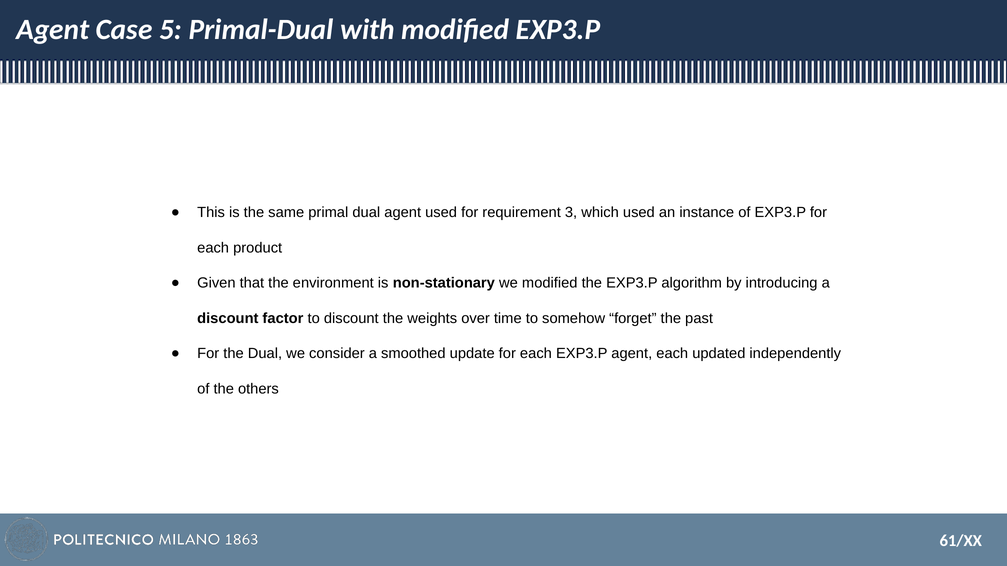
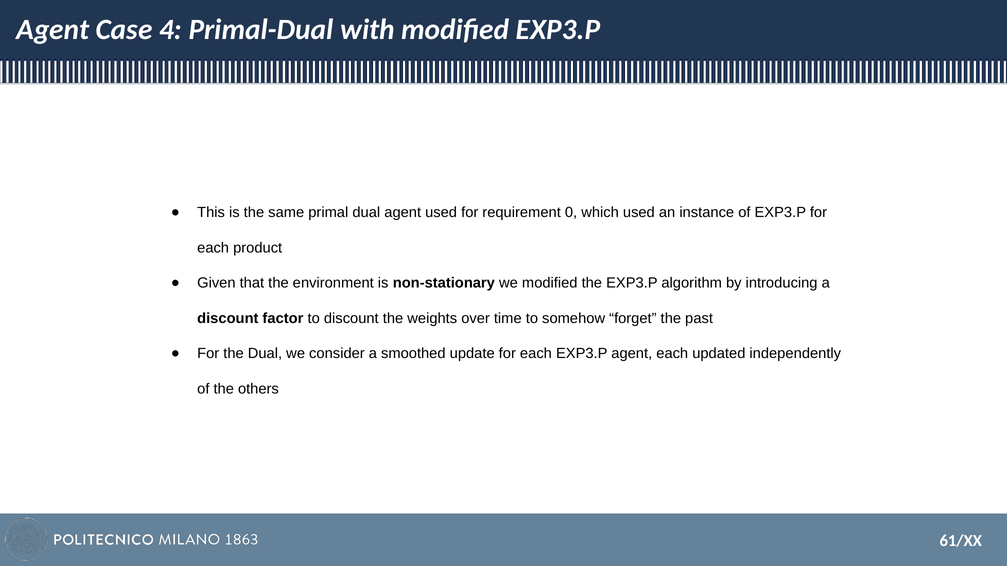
5: 5 -> 4 (170, 30)
3: 3 -> 0 (571, 213)
